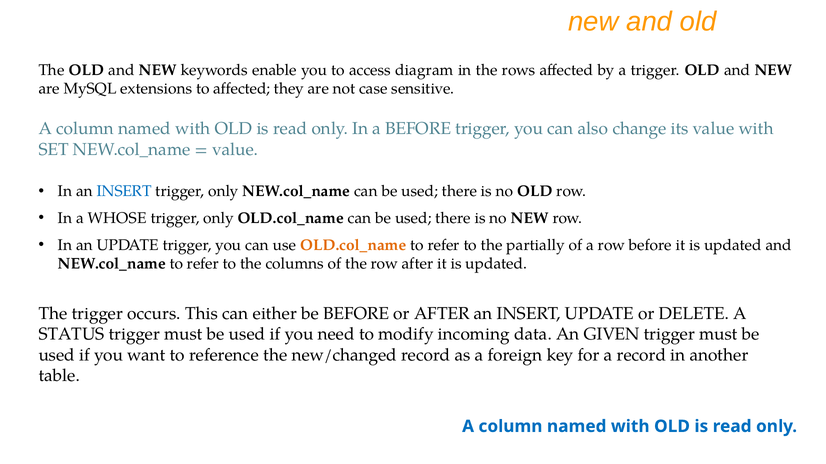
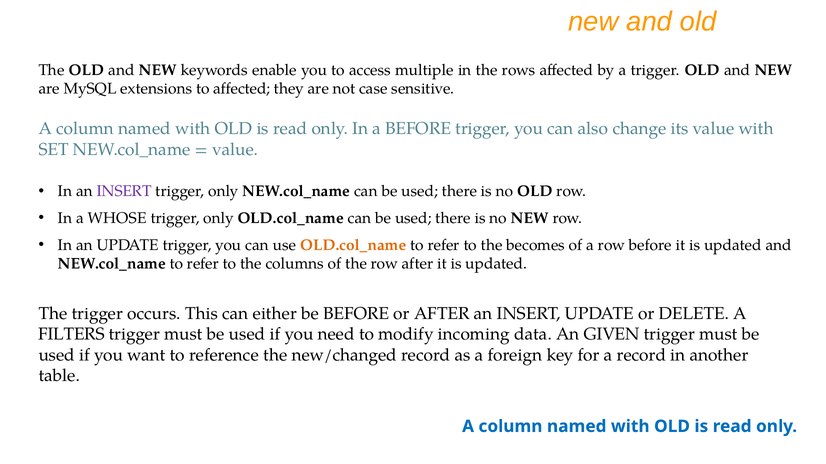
diagram: diagram -> multiple (424, 70)
INSERT colour: blue -> purple (124, 192)
partially: partially -> becomes (536, 245)
STATUS: STATUS -> FILTERS (72, 335)
